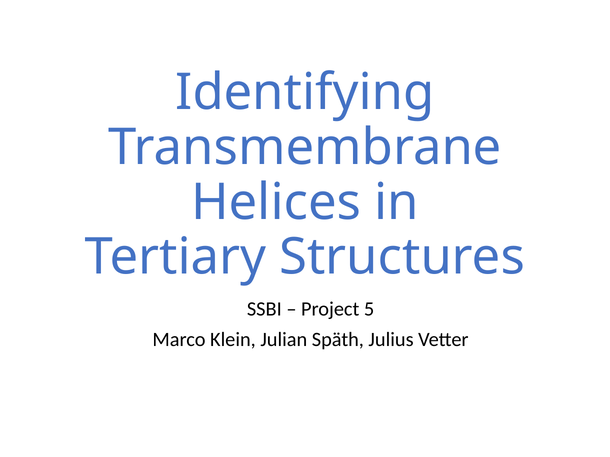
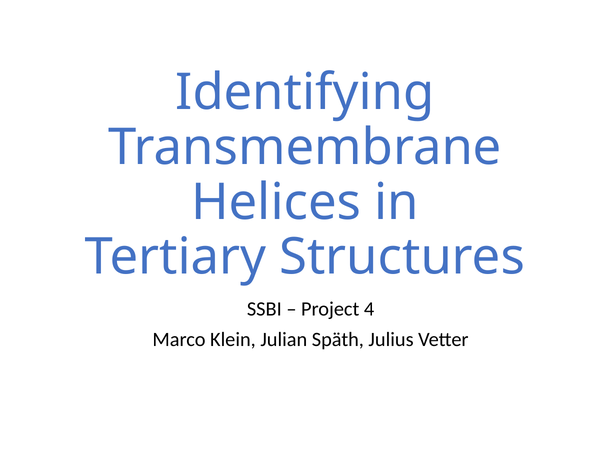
5: 5 -> 4 (369, 310)
